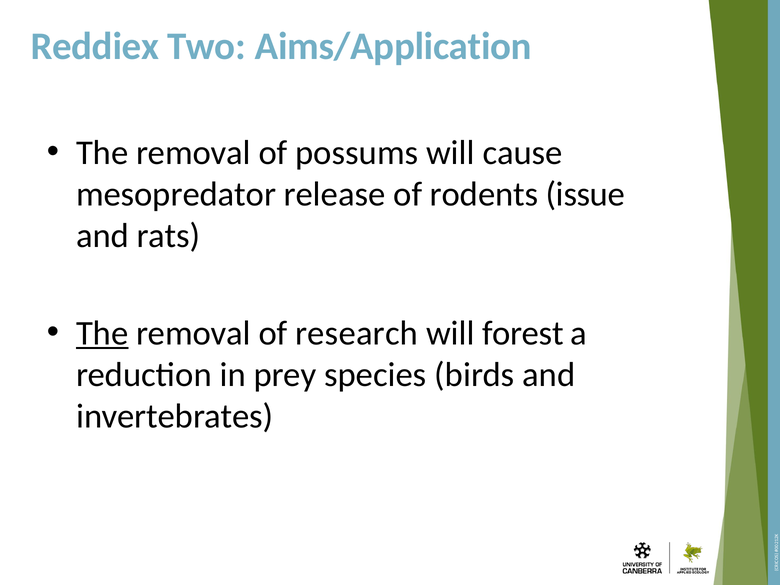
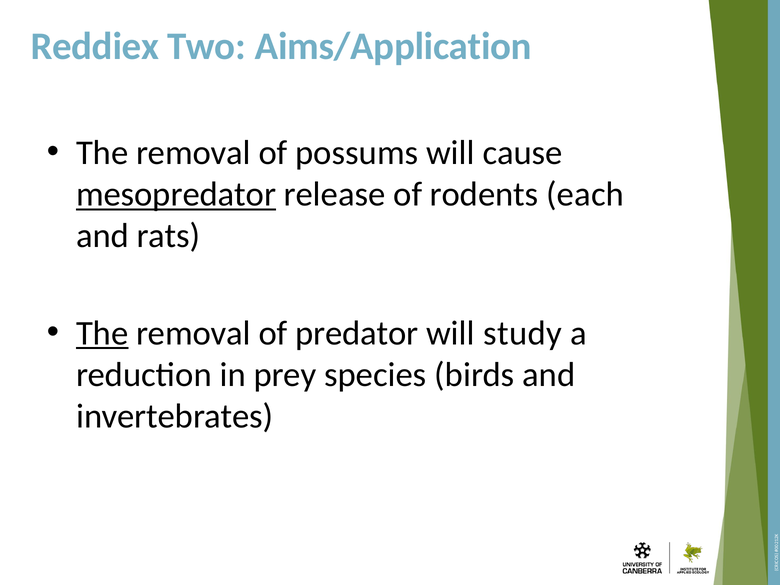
mesopredator underline: none -> present (176, 194)
issue: issue -> each (585, 194)
research: research -> predator (357, 333)
forest: forest -> study (523, 333)
